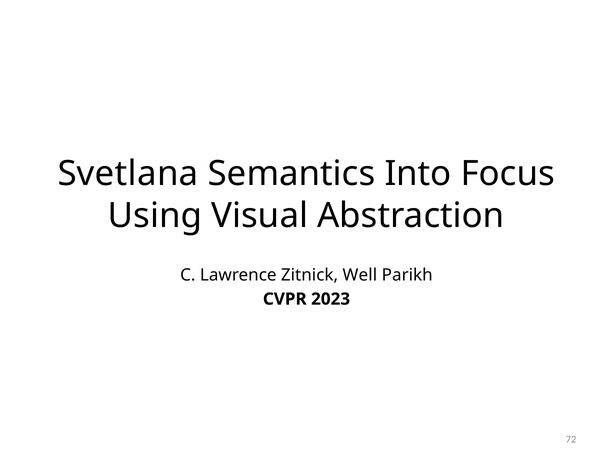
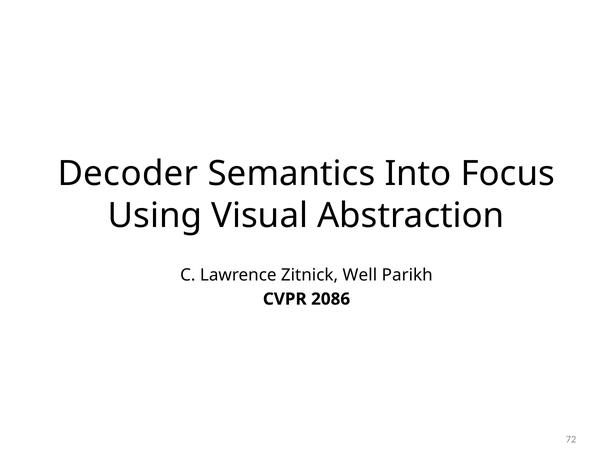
Svetlana: Svetlana -> Decoder (128, 174)
2023: 2023 -> 2086 (331, 299)
